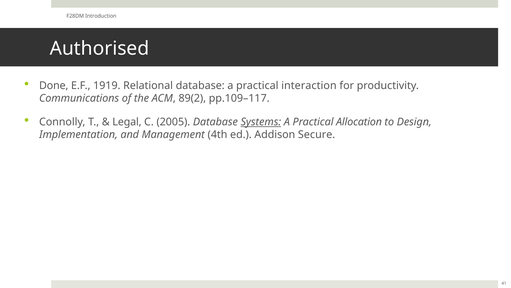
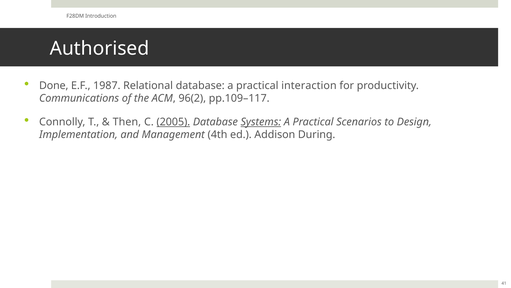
1919: 1919 -> 1987 (107, 85)
89(2: 89(2 -> 96(2 (192, 98)
Legal: Legal -> Then (127, 122)
2005 underline: none -> present (173, 122)
Allocation: Allocation -> Scenarios (359, 122)
Secure: Secure -> During (317, 134)
